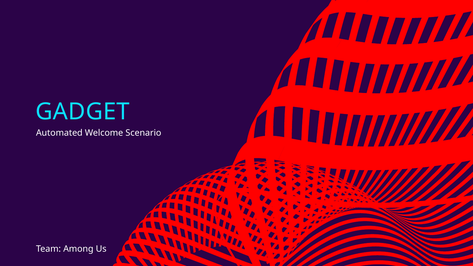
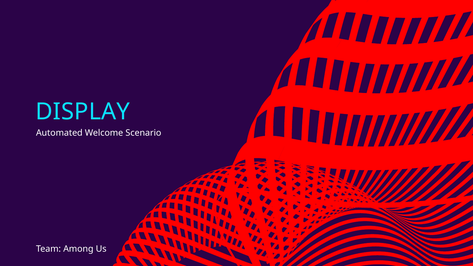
GADGET: GADGET -> DISPLAY (83, 112)
